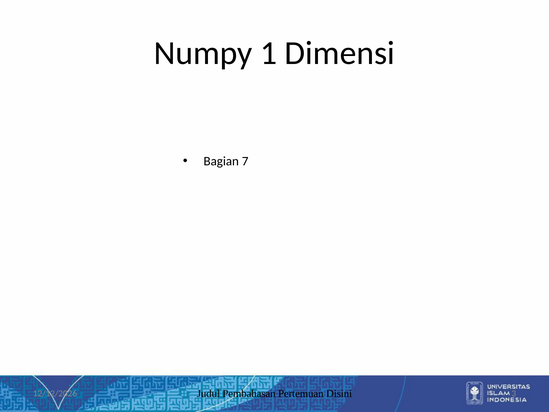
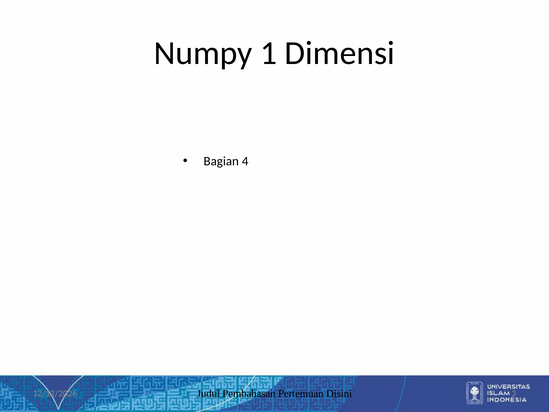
7: 7 -> 4 (245, 161)
